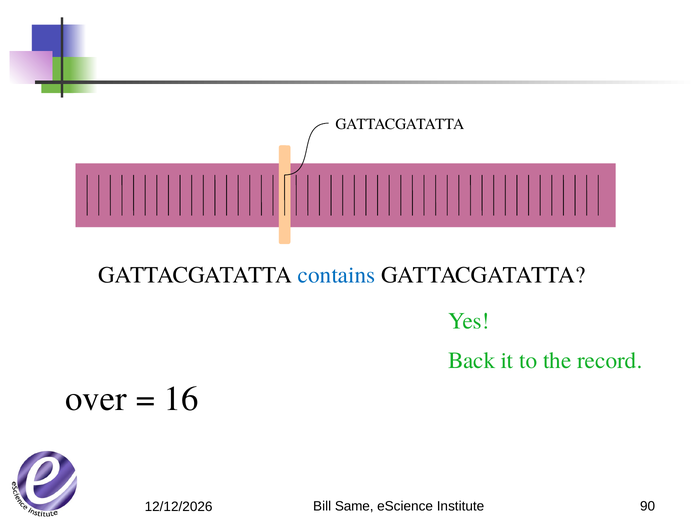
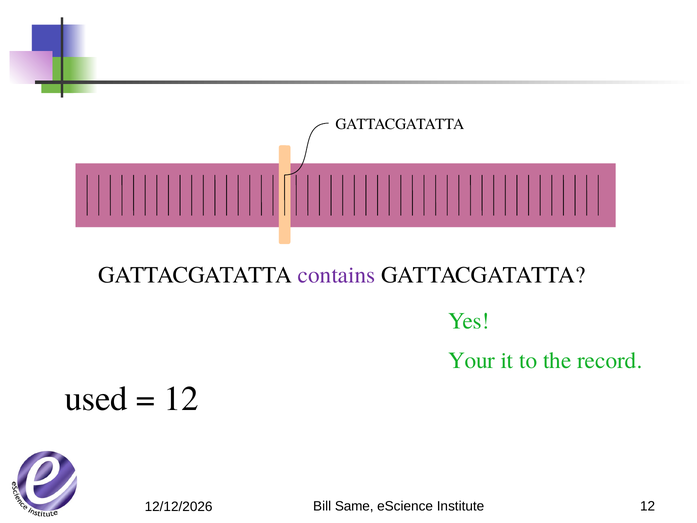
contains colour: blue -> purple (337, 275)
Back: Back -> Your (472, 361)
over: over -> used (96, 398)
16: 16 -> 12 (181, 398)
Institute 90: 90 -> 12 (648, 506)
